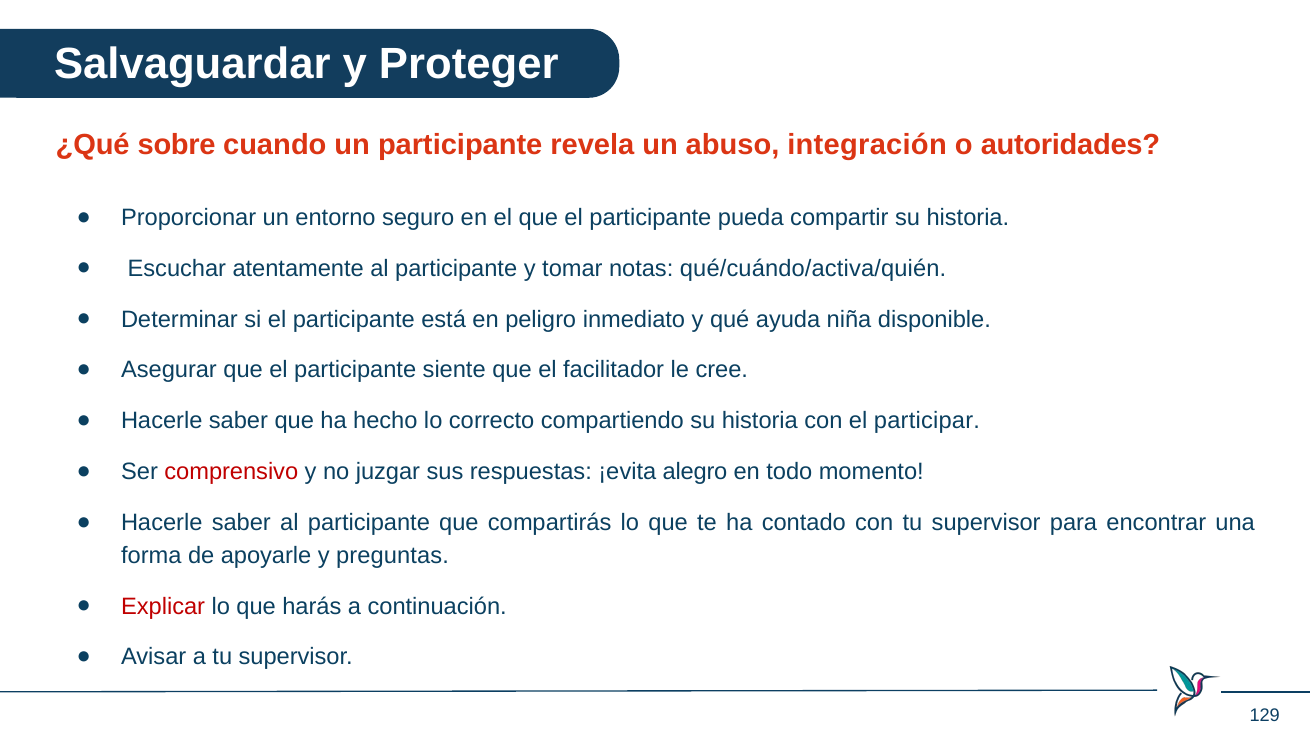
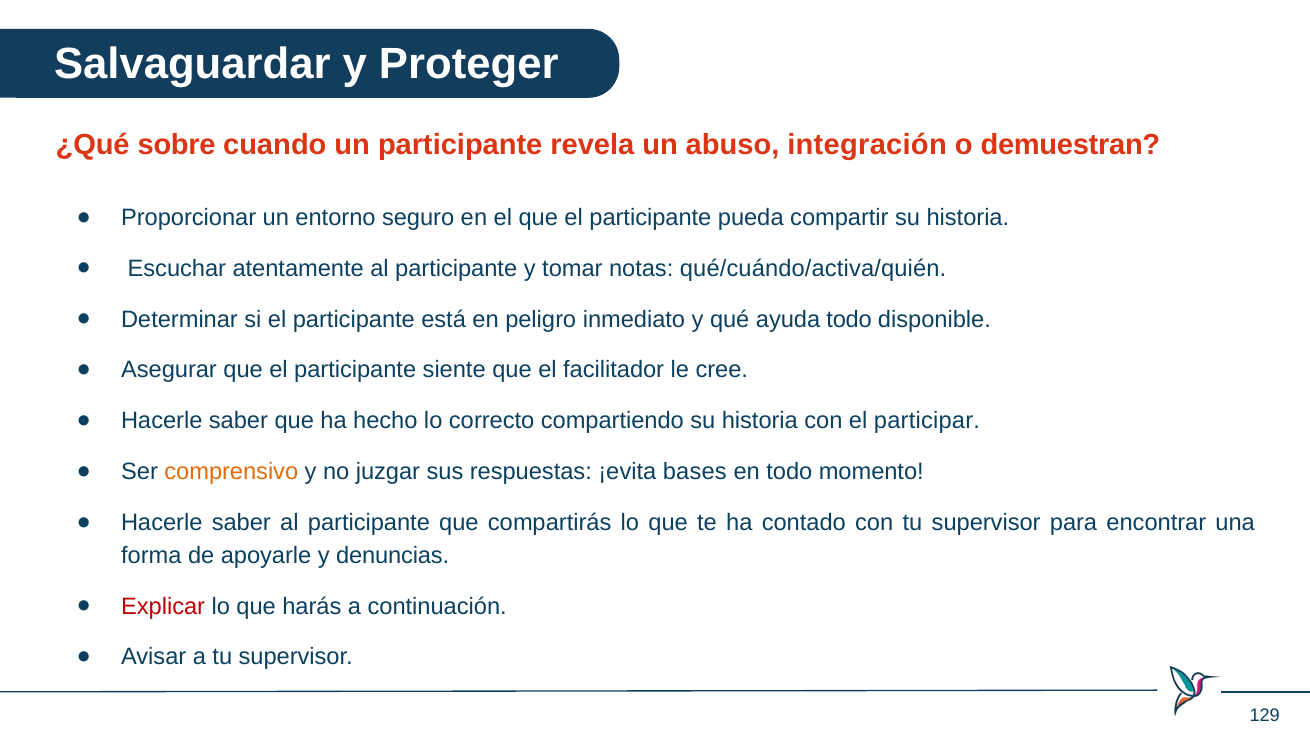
autoridades: autoridades -> demuestran (1070, 144)
ayuda niña: niña -> todo (849, 319)
comprensivo colour: red -> orange (231, 472)
alegro: alegro -> bases (695, 472)
preguntas: preguntas -> denuncias (393, 555)
